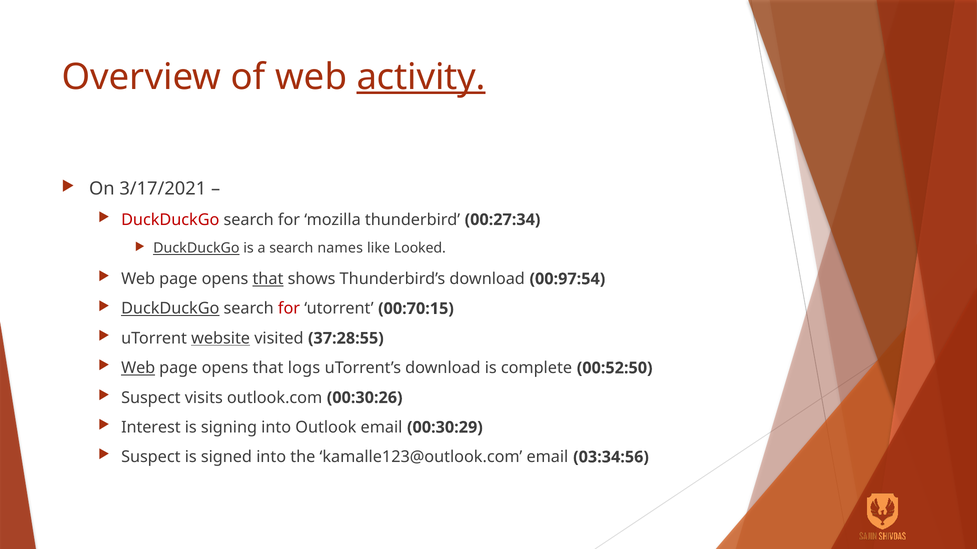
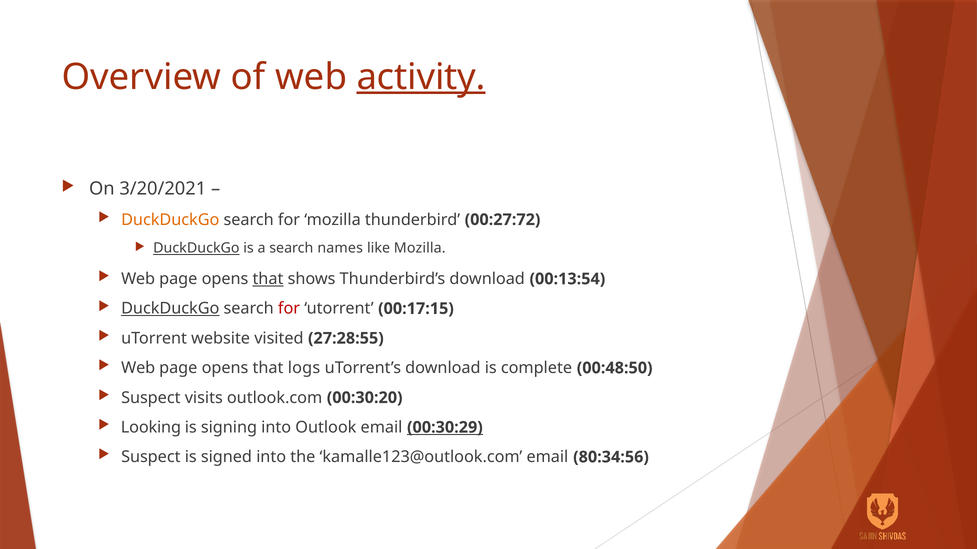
3/17/2021: 3/17/2021 -> 3/20/2021 (163, 189)
DuckDuckGo colour: red -> orange (170, 220)
00:27:34: 00:27:34 -> 00:27:72 (503, 220)
like Looked: Looked -> Mozilla (420, 248)
00:97:54: 00:97:54 -> 00:13:54 (567, 279)
00:70:15: 00:70:15 -> 00:17:15 (416, 309)
website underline: present -> none (221, 339)
37:28:55: 37:28:55 -> 27:28:55 (346, 339)
Web underline: present -> none (138, 368)
00:52:50: 00:52:50 -> 00:48:50 (615, 368)
00:30:26: 00:30:26 -> 00:30:20 (365, 398)
Interest: Interest -> Looking (151, 428)
00:30:29 underline: none -> present (445, 428)
03:34:56: 03:34:56 -> 80:34:56 (611, 457)
